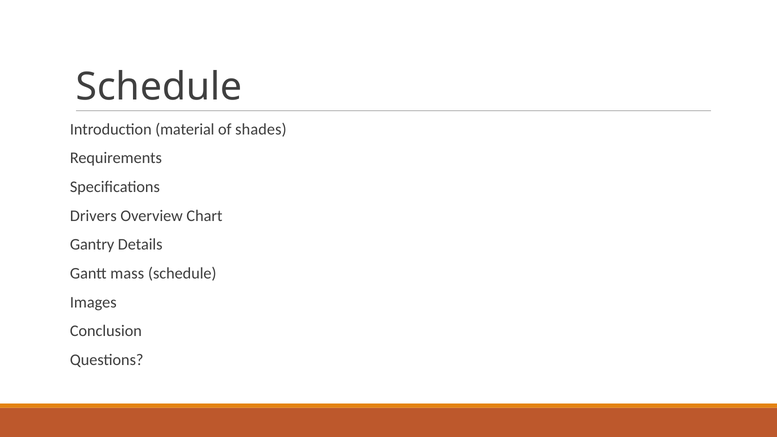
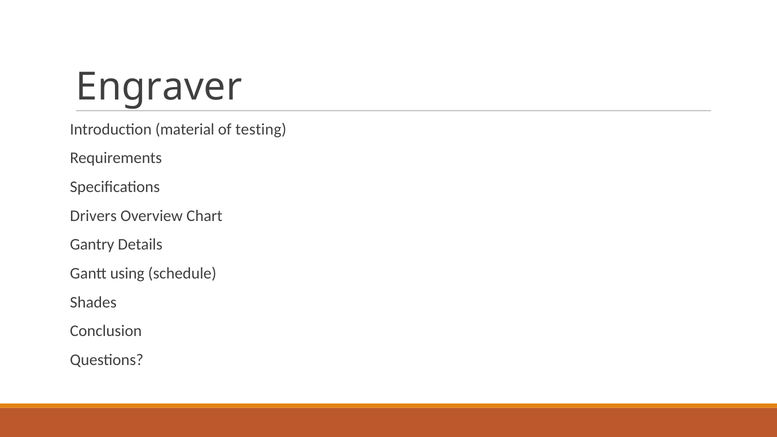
Schedule: Schedule -> Engraver (159, 87)
shades: shades -> testing (261, 129)
mass: mass -> using (127, 273)
Images: Images -> Shades (93, 302)
